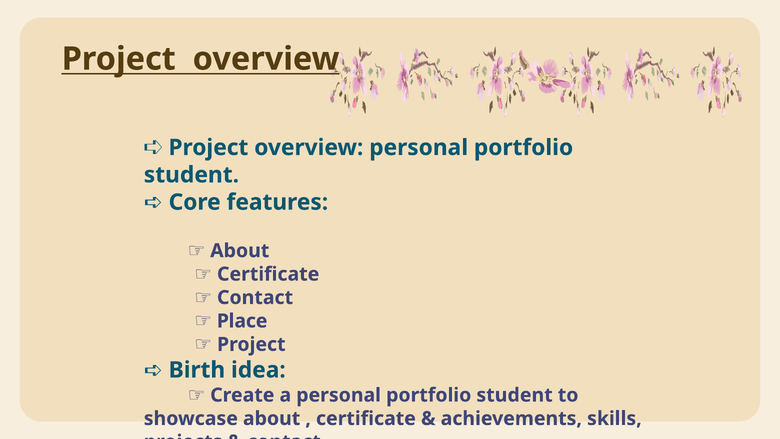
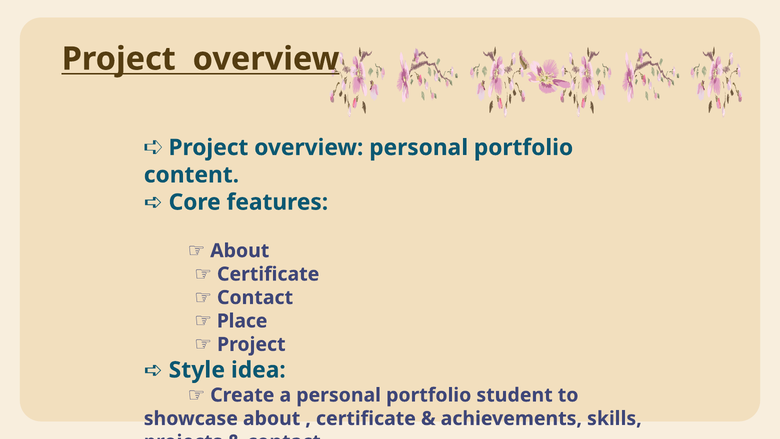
student: student -> content (191, 175)
Birth: Birth -> Style (197, 370)
